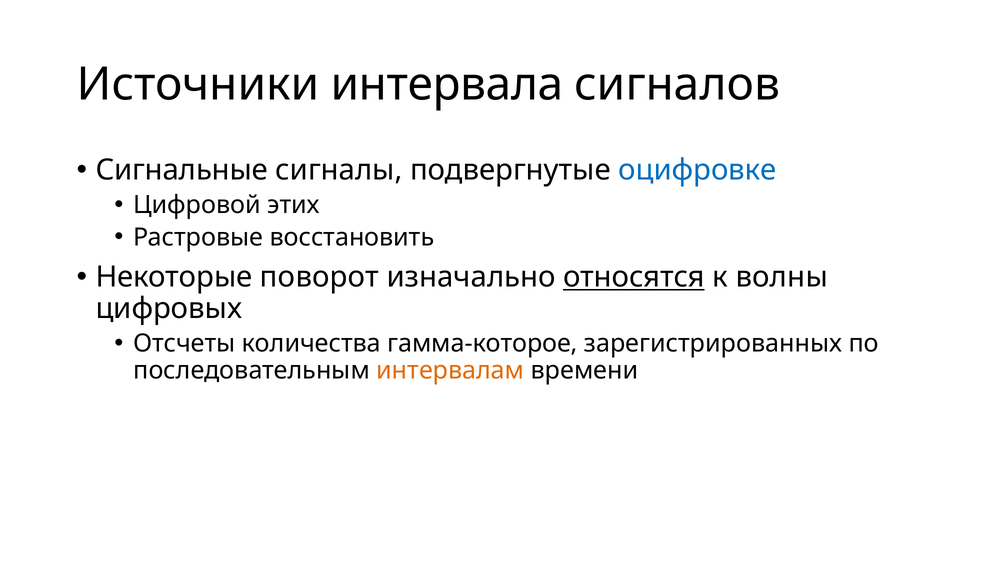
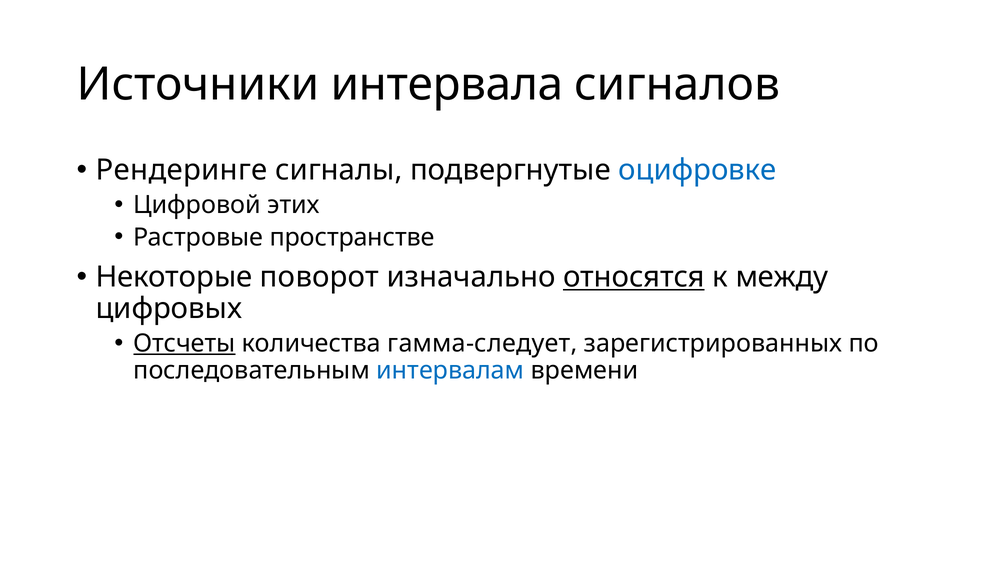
Сигнальные: Сигнальные -> Рендеринге (182, 170)
восстановить: восстановить -> пространстве (352, 237)
волны: волны -> между (782, 277)
Отсчеты underline: none -> present (184, 343)
гамма-которое: гамма-которое -> гамма-следует (482, 343)
интервалам colour: orange -> blue (450, 371)
